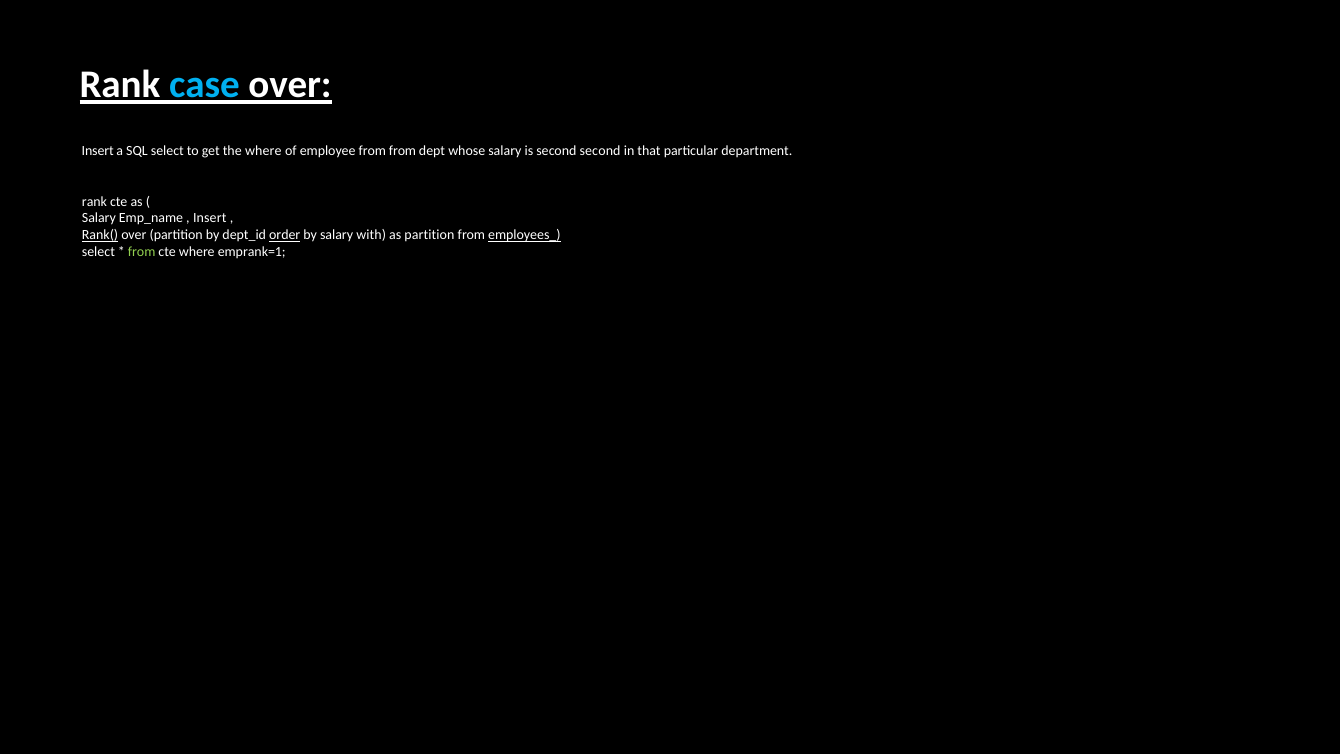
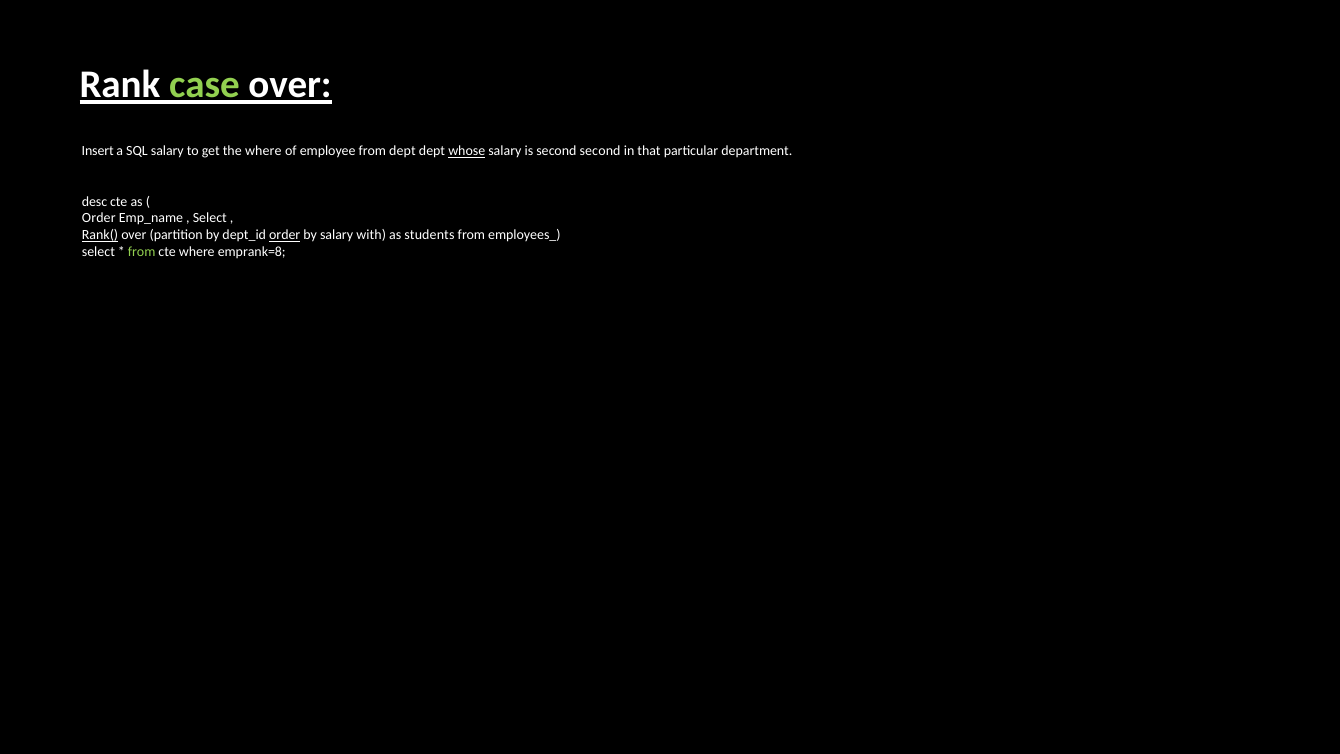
case colour: light blue -> light green (204, 85)
SQL select: select -> salary (167, 151)
from from: from -> dept (402, 151)
whose underline: none -> present (467, 151)
rank: rank -> desc (95, 201)
Salary: Salary -> Order (99, 218)
Insert: Insert -> Select (210, 218)
as partition: partition -> students (429, 235)
employees_ underline: present -> none (524, 235)
emprank=1: emprank=1 -> emprank=8 (252, 252)
